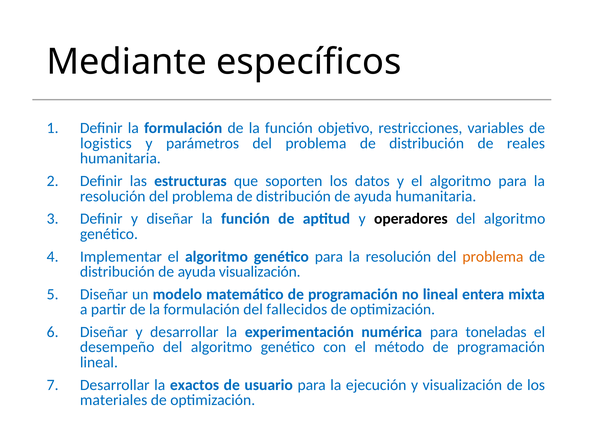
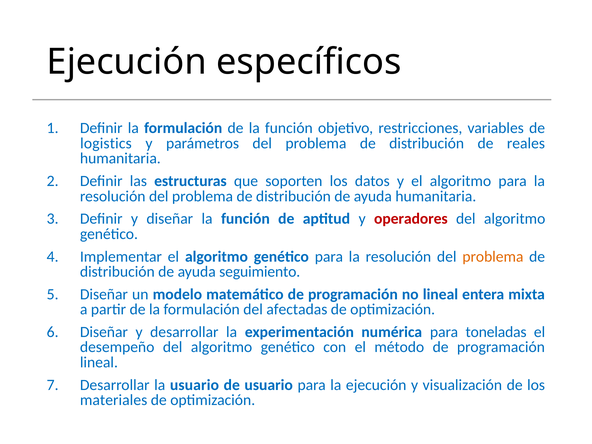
Mediante: Mediante -> Ejecución (127, 62)
operadores colour: black -> red (411, 219)
ayuda visualización: visualización -> seguimiento (260, 272)
fallecidos: fallecidos -> afectadas (297, 309)
la exactos: exactos -> usuario (194, 385)
